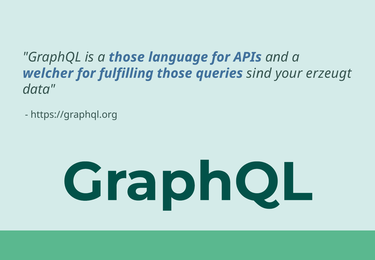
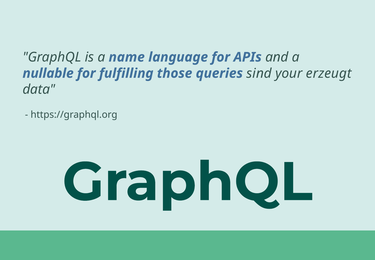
a those: those -> name (127, 57)
welcher: welcher -> nullable (48, 73)
